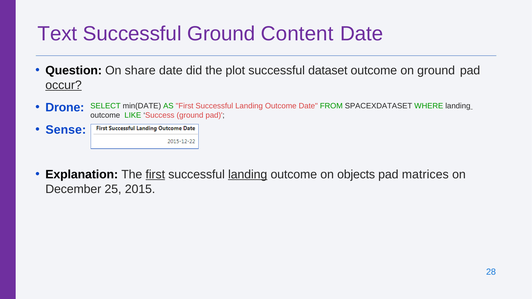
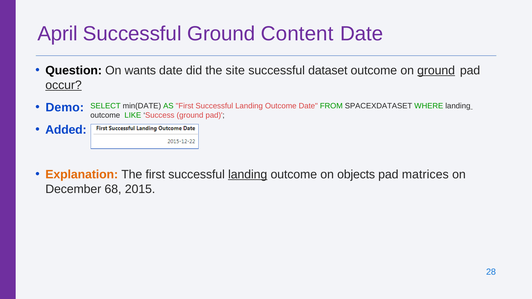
Text: Text -> April (58, 34)
share: share -> wants (140, 70)
plot: plot -> site (235, 70)
ground underline: none -> present (436, 70)
Drone: Drone -> Demo (65, 108)
Sense: Sense -> Added (66, 130)
Explanation colour: black -> orange (82, 175)
first underline: present -> none (155, 175)
25: 25 -> 68 (113, 189)
